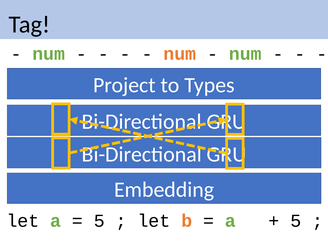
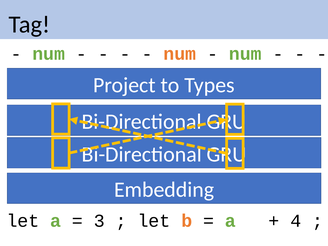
5: 5 -> 3 (99, 221)
5: 5 -> 4 (296, 221)
